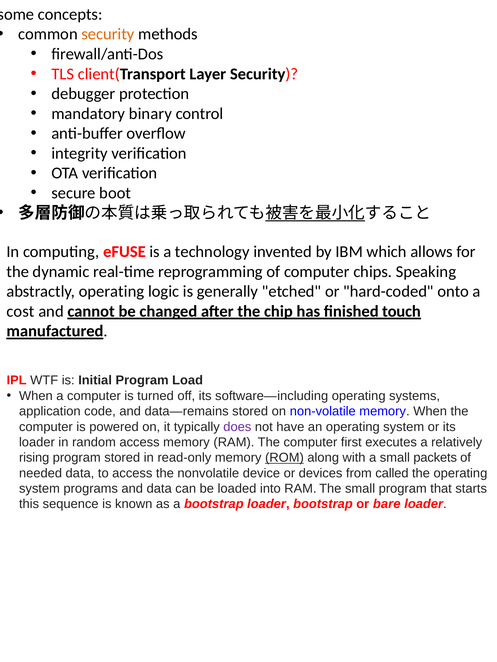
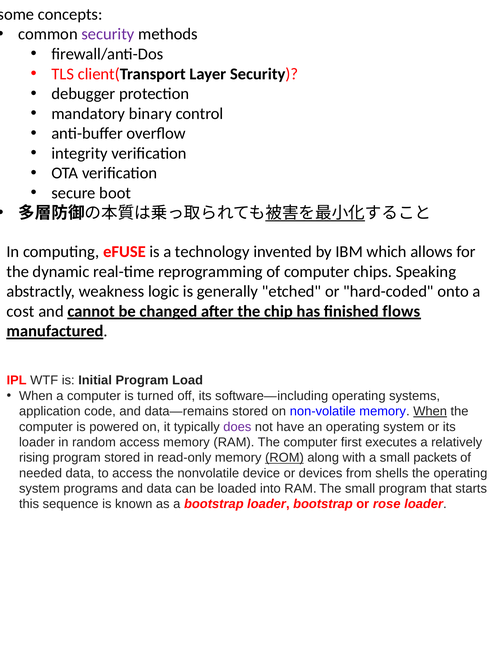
security colour: orange -> purple (108, 34)
abstractly operating: operating -> weakness (111, 292)
touch: touch -> flows (401, 312)
When underline: none -> present (430, 412)
called: called -> shells (392, 474)
bare: bare -> rose (387, 505)
